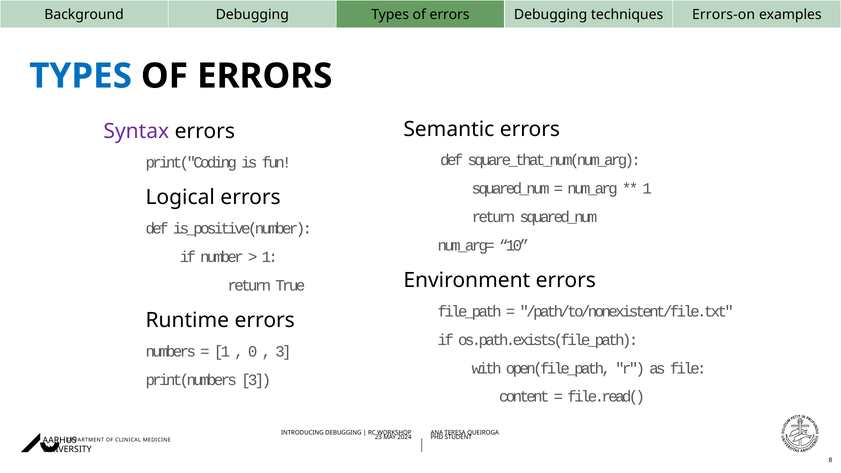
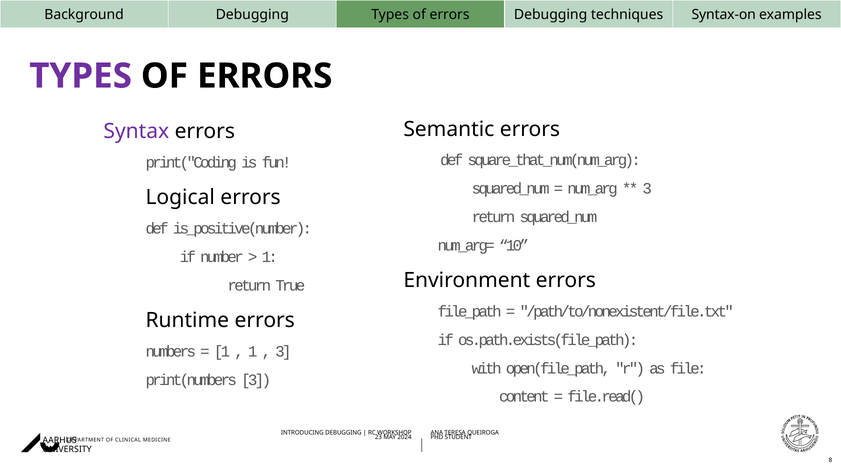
Errors-on: Errors-on -> Syntax-on (724, 15)
TYPES colour: blue -> purple (81, 76)
1: 1 -> 3 (647, 189)
0: 0 -> 1 (253, 352)
